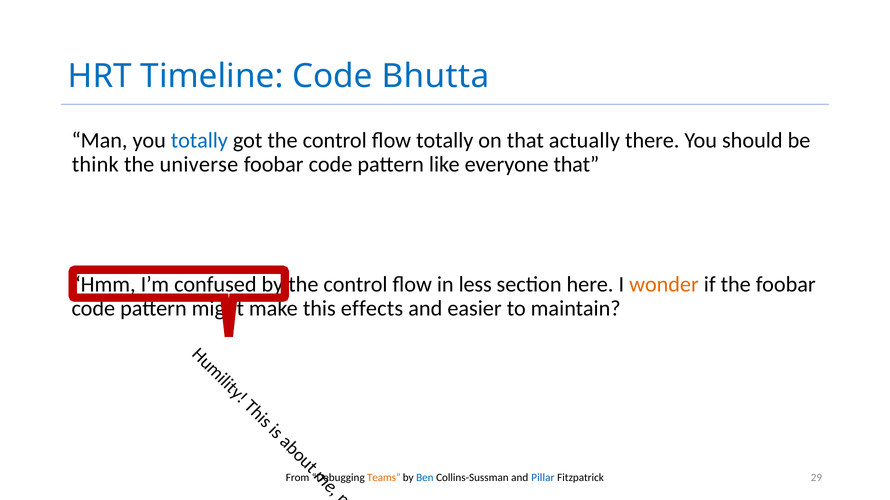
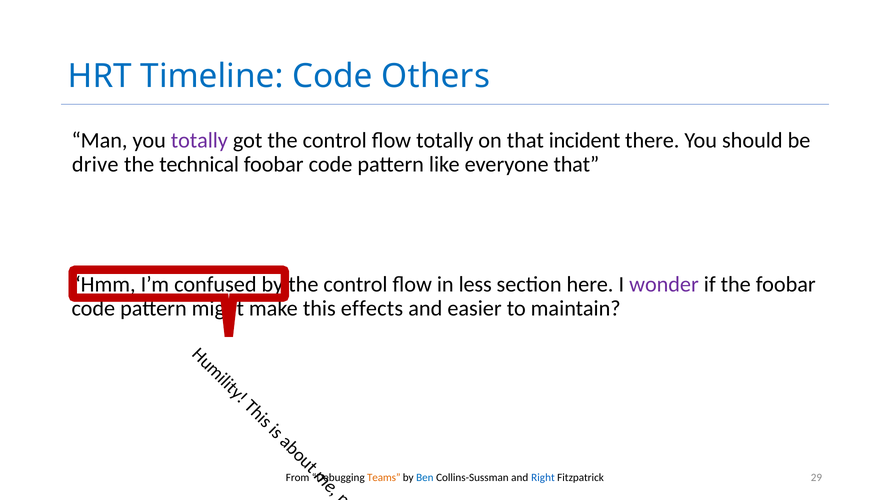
Bhutta: Bhutta -> Others (436, 76)
totally colour: blue -> purple (199, 141)
actually: actually -> incident (585, 141)
think: think -> drive (95, 165)
universe: universe -> technical (199, 165)
wonder colour: orange -> purple (664, 285)
Pillar: Pillar -> Right (543, 478)
